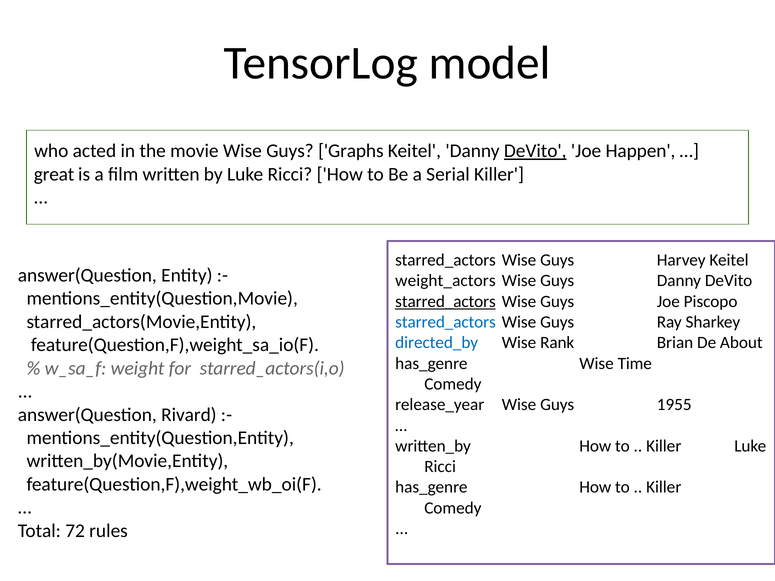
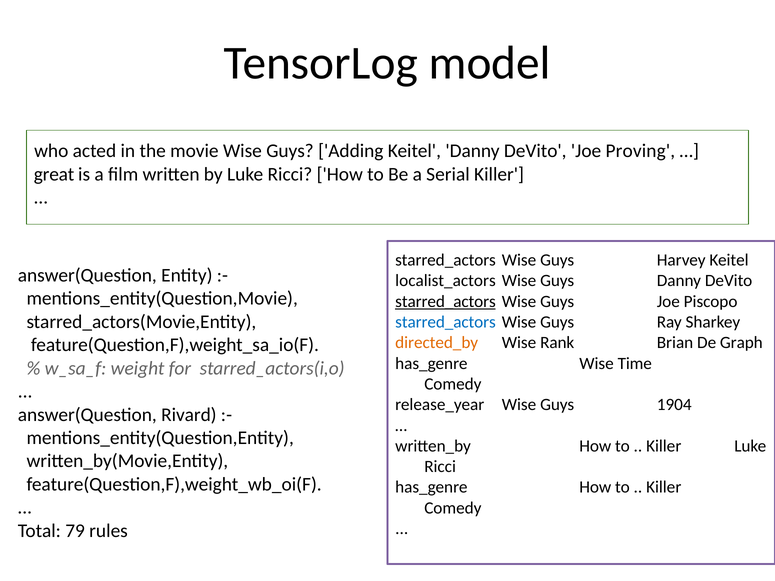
Graphs: Graphs -> Adding (351, 151)
DeVito underline: present -> none (535, 151)
Happen: Happen -> Proving (640, 151)
weight_actors: weight_actors -> localist_actors (445, 281)
directed_by colour: blue -> orange (437, 343)
About: About -> Graph (741, 343)
1955: 1955 -> 1904 (674, 405)
72: 72 -> 79 (75, 531)
